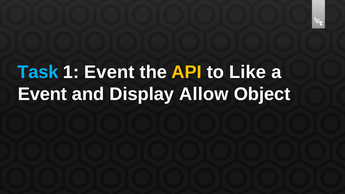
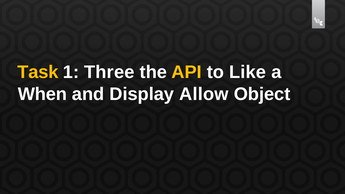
Task colour: light blue -> yellow (38, 72)
1 Event: Event -> Three (109, 72)
Event: Event -> When (42, 94)
